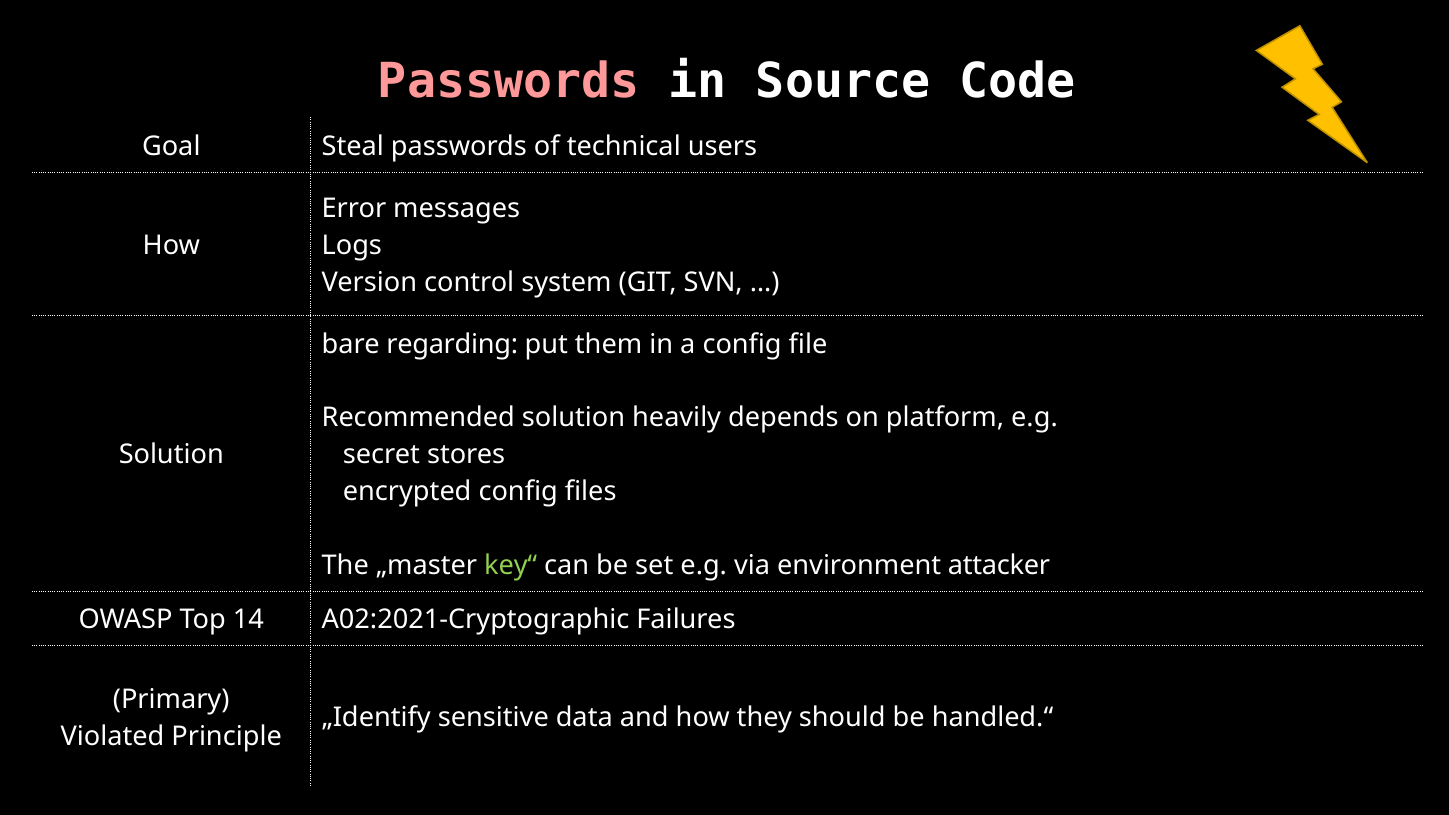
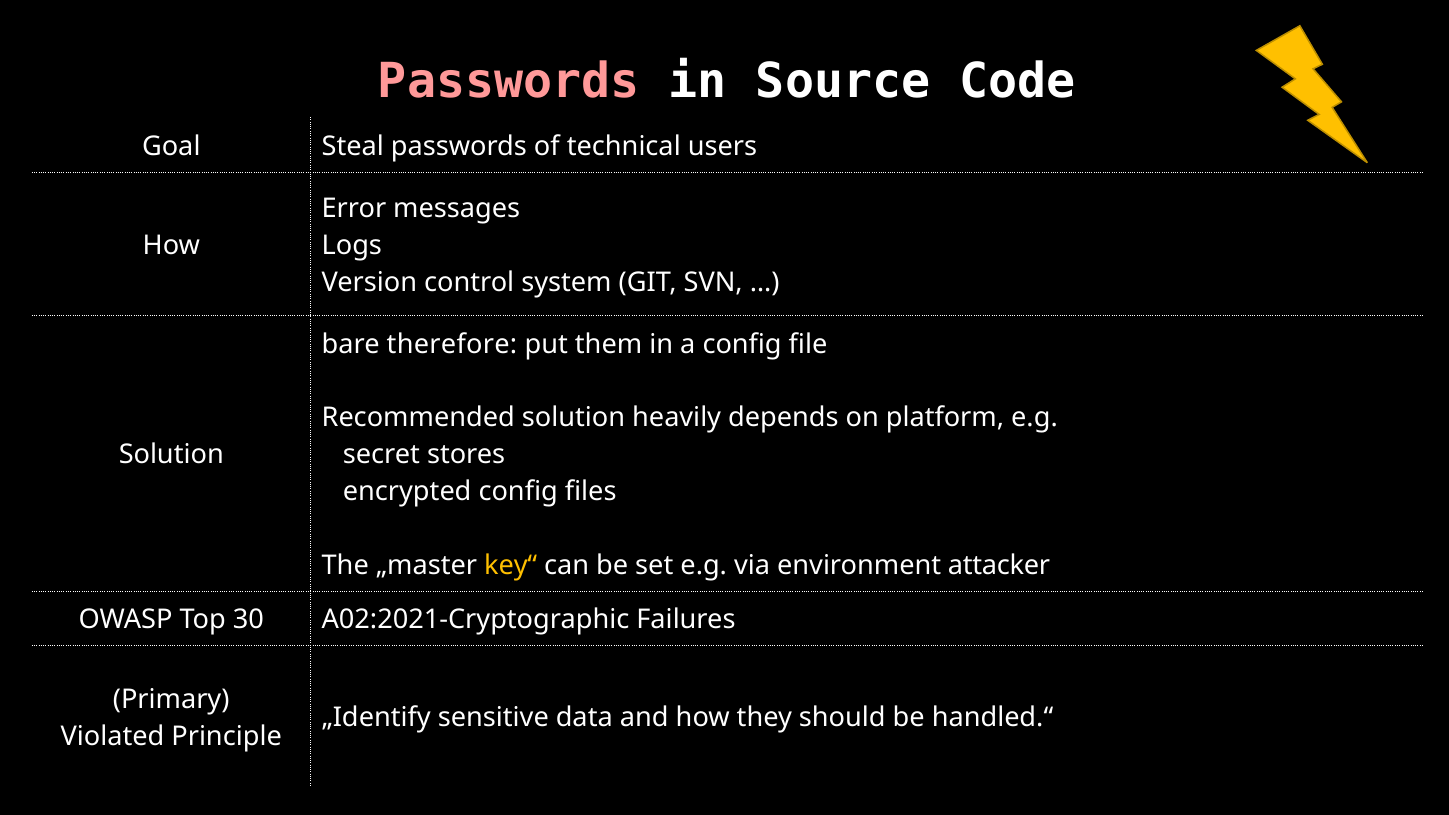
regarding: regarding -> therefore (452, 344)
key“ colour: light green -> yellow (511, 566)
14: 14 -> 30 (248, 620)
